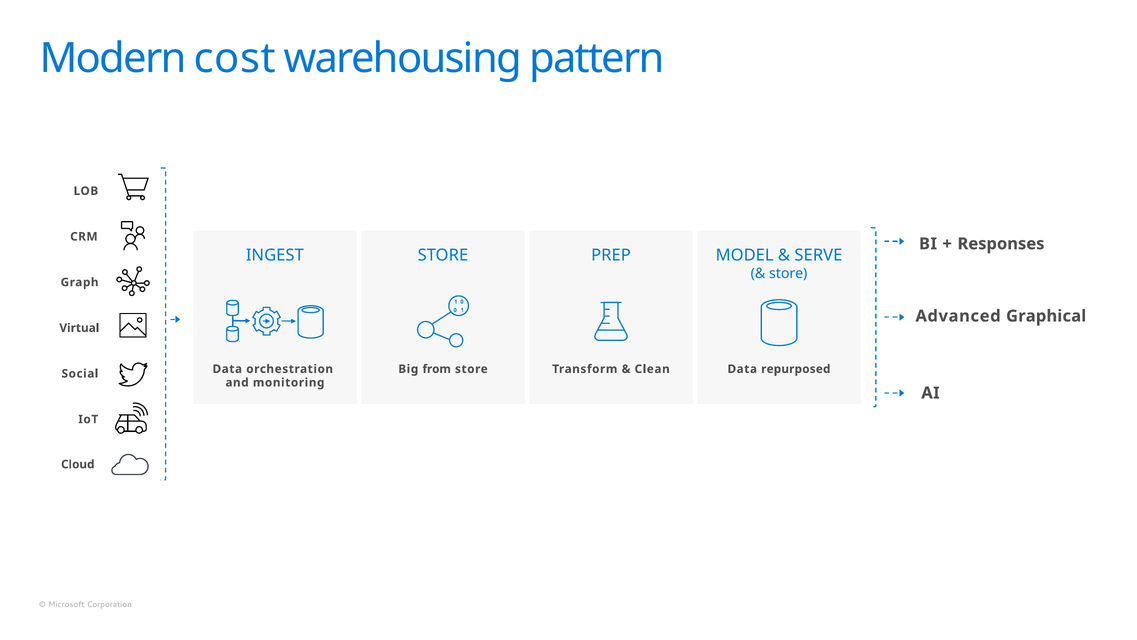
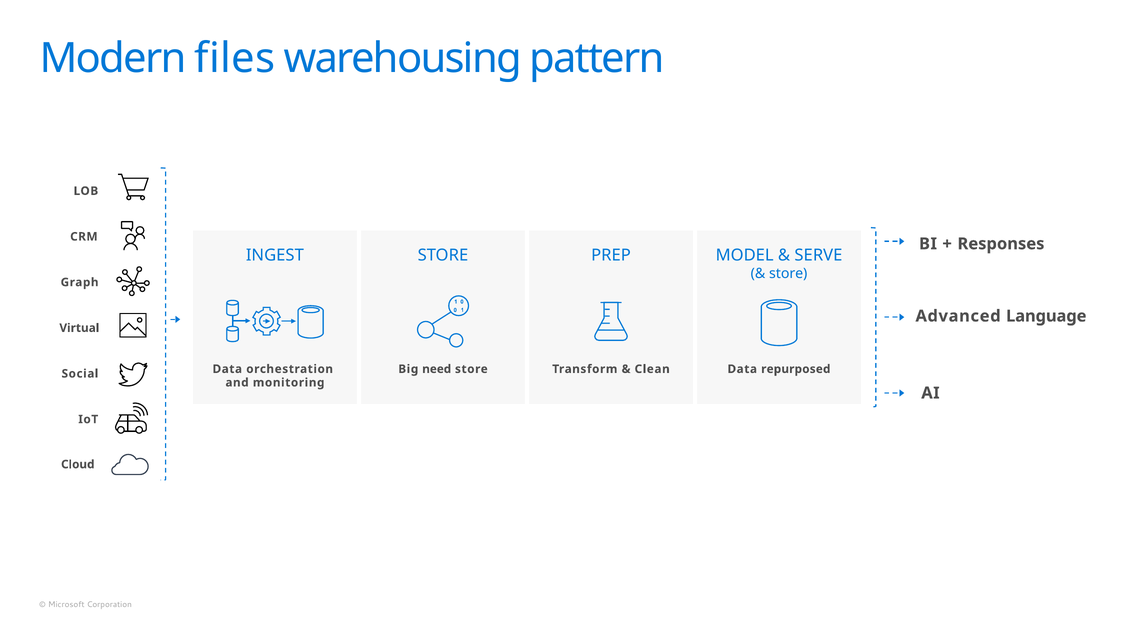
cost: cost -> files (235, 58)
Graphical: Graphical -> Language (1046, 316)
from: from -> need (437, 369)
